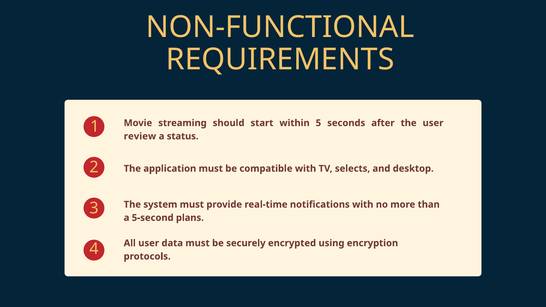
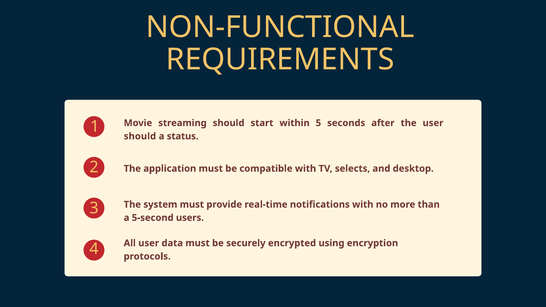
review: review -> should (140, 136)
plans: plans -> users (190, 218)
